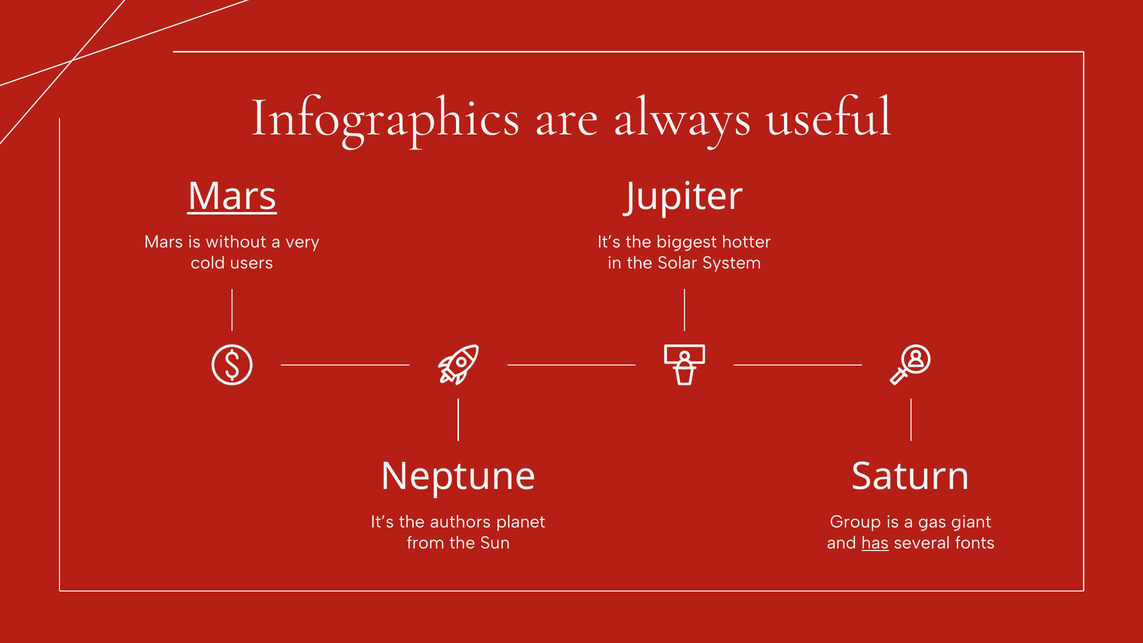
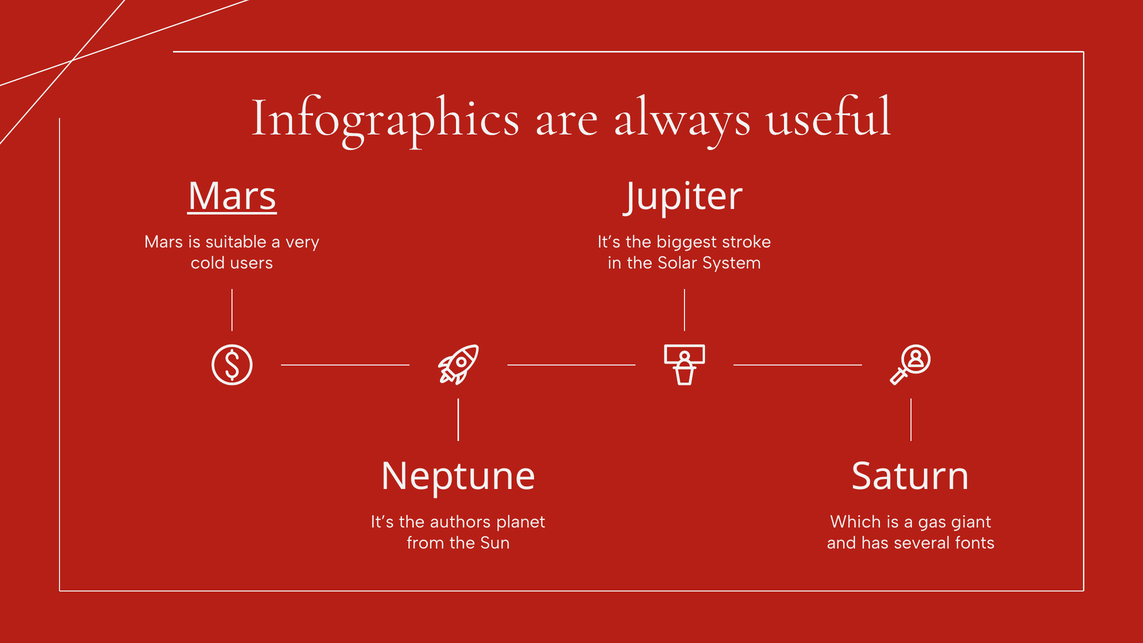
without: without -> suitable (236, 242)
hotter: hotter -> stroke (747, 242)
Group: Group -> Which (856, 522)
has underline: present -> none (875, 543)
